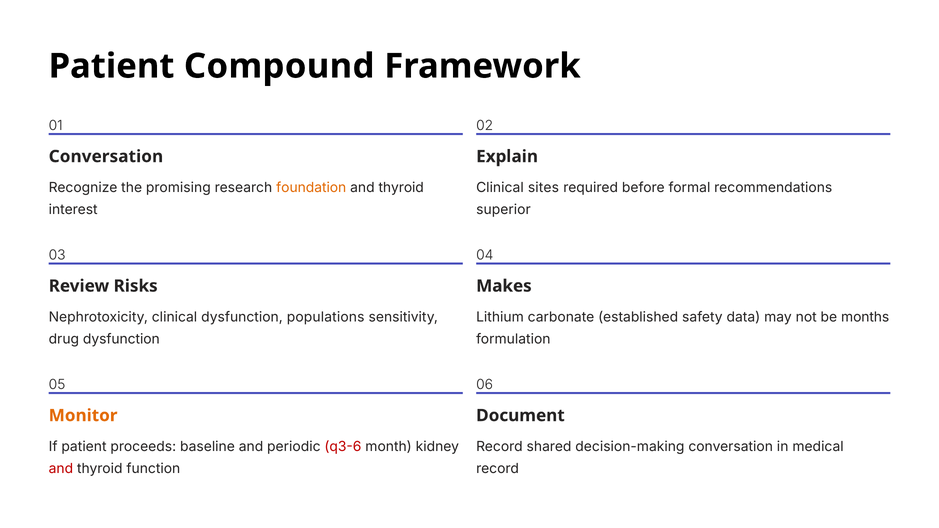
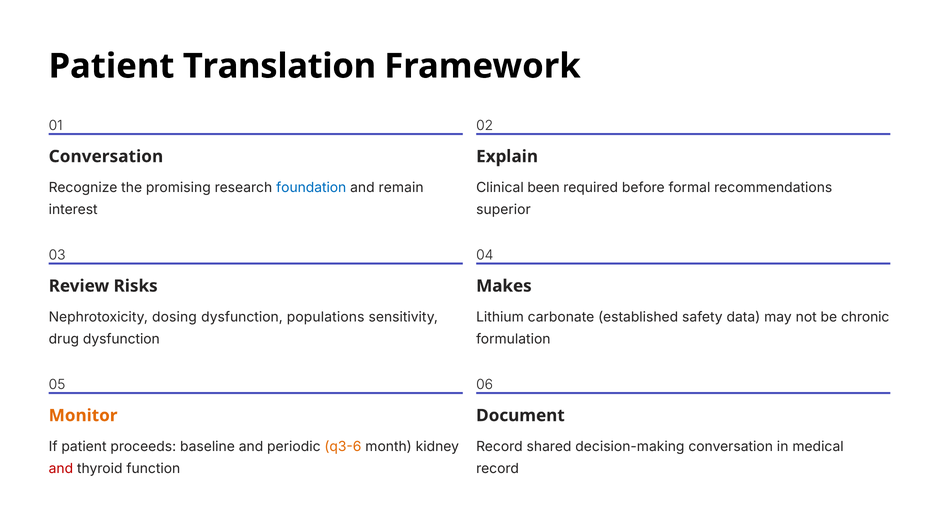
Compound: Compound -> Translation (279, 66)
foundation colour: orange -> blue (311, 188)
thyroid: thyroid -> remain (401, 188)
sites: sites -> been (544, 188)
Nephrotoxicity clinical: clinical -> dosing (174, 318)
months: months -> chronic (865, 318)
q3-6 colour: red -> orange (343, 447)
